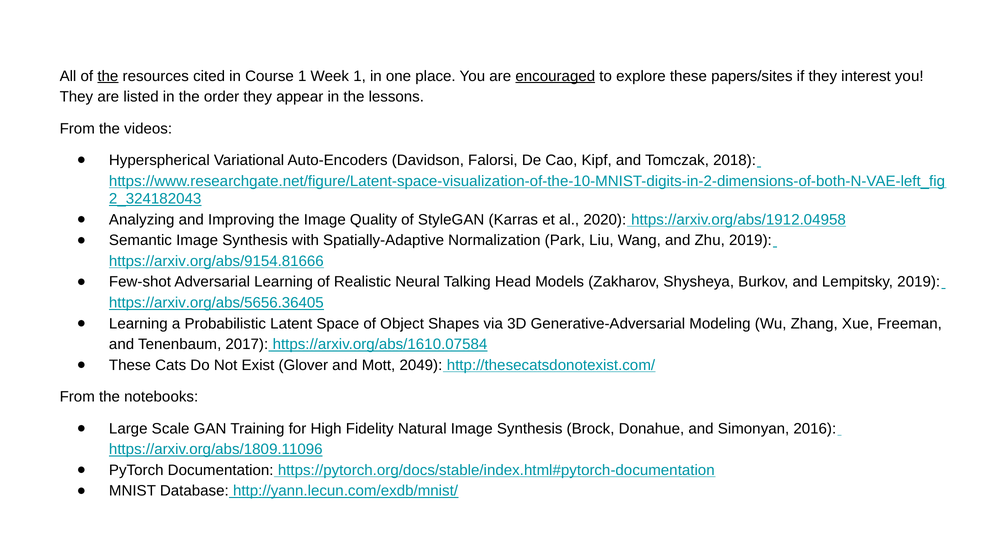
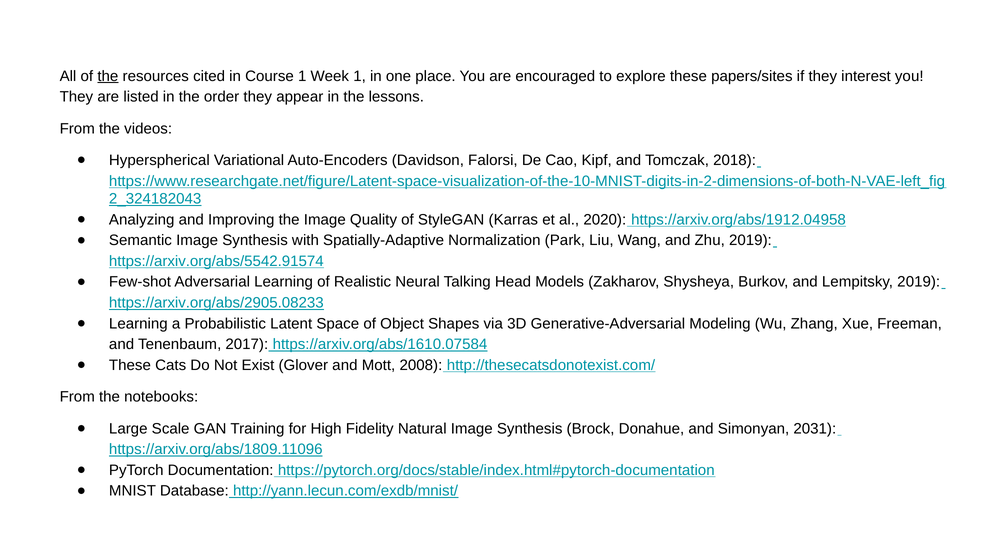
encouraged underline: present -> none (555, 76)
https://arxiv.org/abs/9154.81666: https://arxiv.org/abs/9154.81666 -> https://arxiv.org/abs/5542.91574 (216, 261)
https://arxiv.org/abs/5656.36405: https://arxiv.org/abs/5656.36405 -> https://arxiv.org/abs/2905.08233 (216, 303)
2049: 2049 -> 2008 (421, 365)
2016: 2016 -> 2031 (815, 429)
